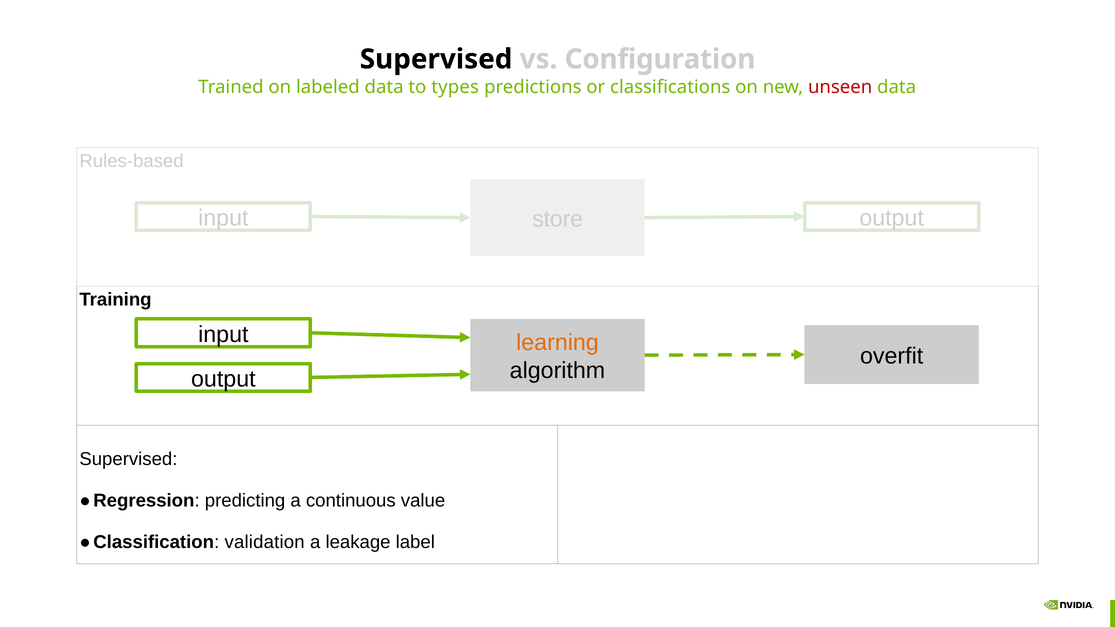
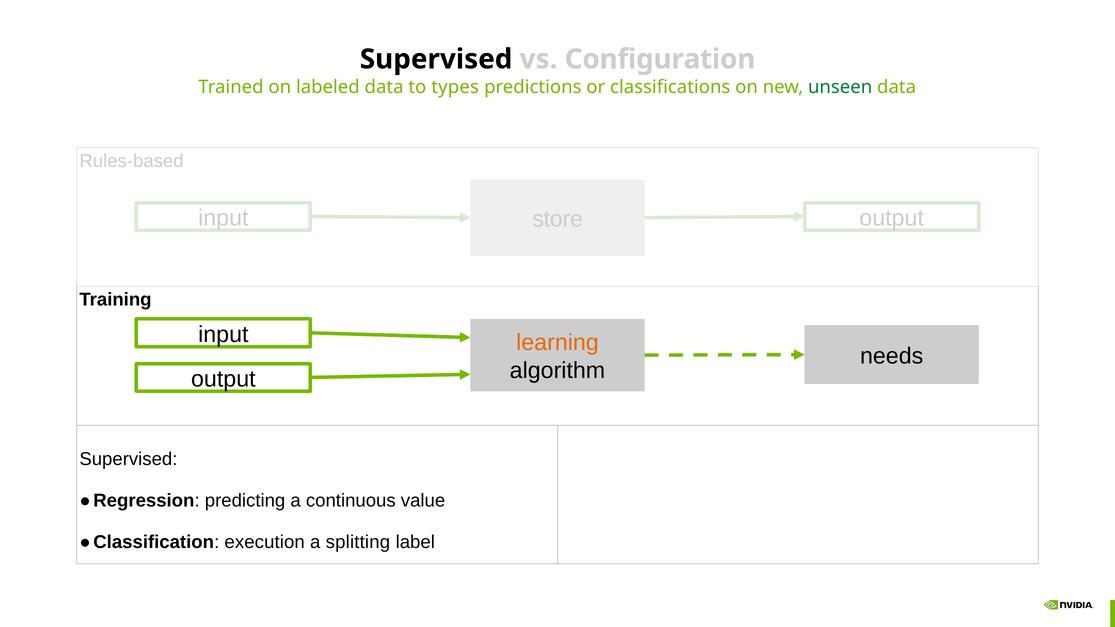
unseen colour: red -> green (840, 87)
overfit: overfit -> needs (892, 356)
validation: validation -> execution (265, 542)
leakage: leakage -> splitting (358, 542)
